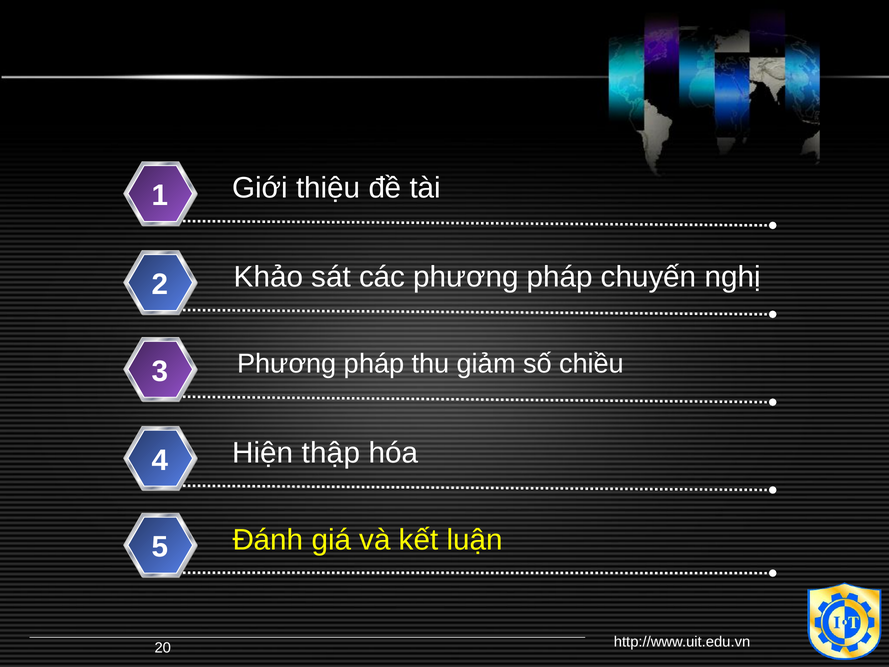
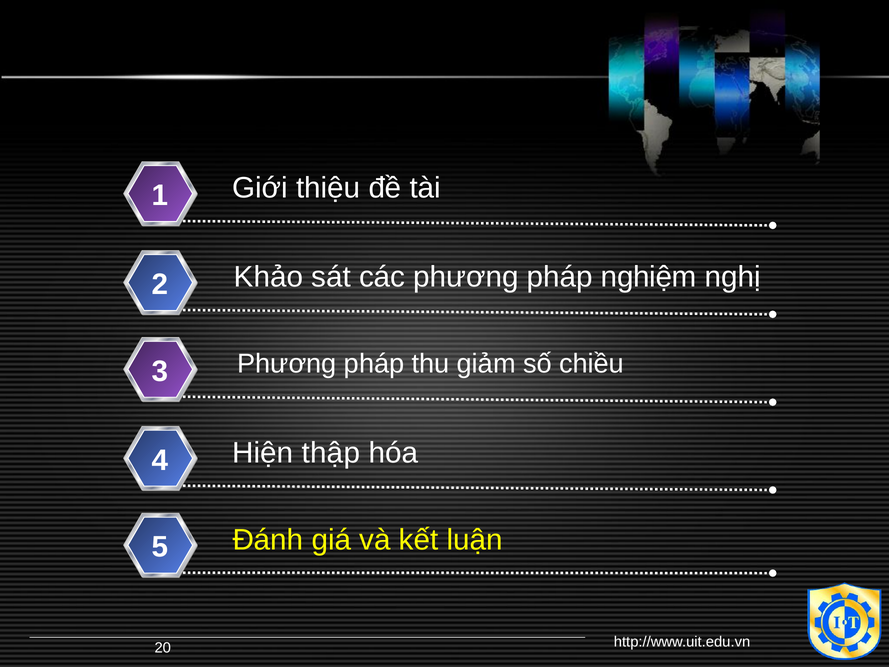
chuyến: chuyến -> nghiệm (649, 277)
